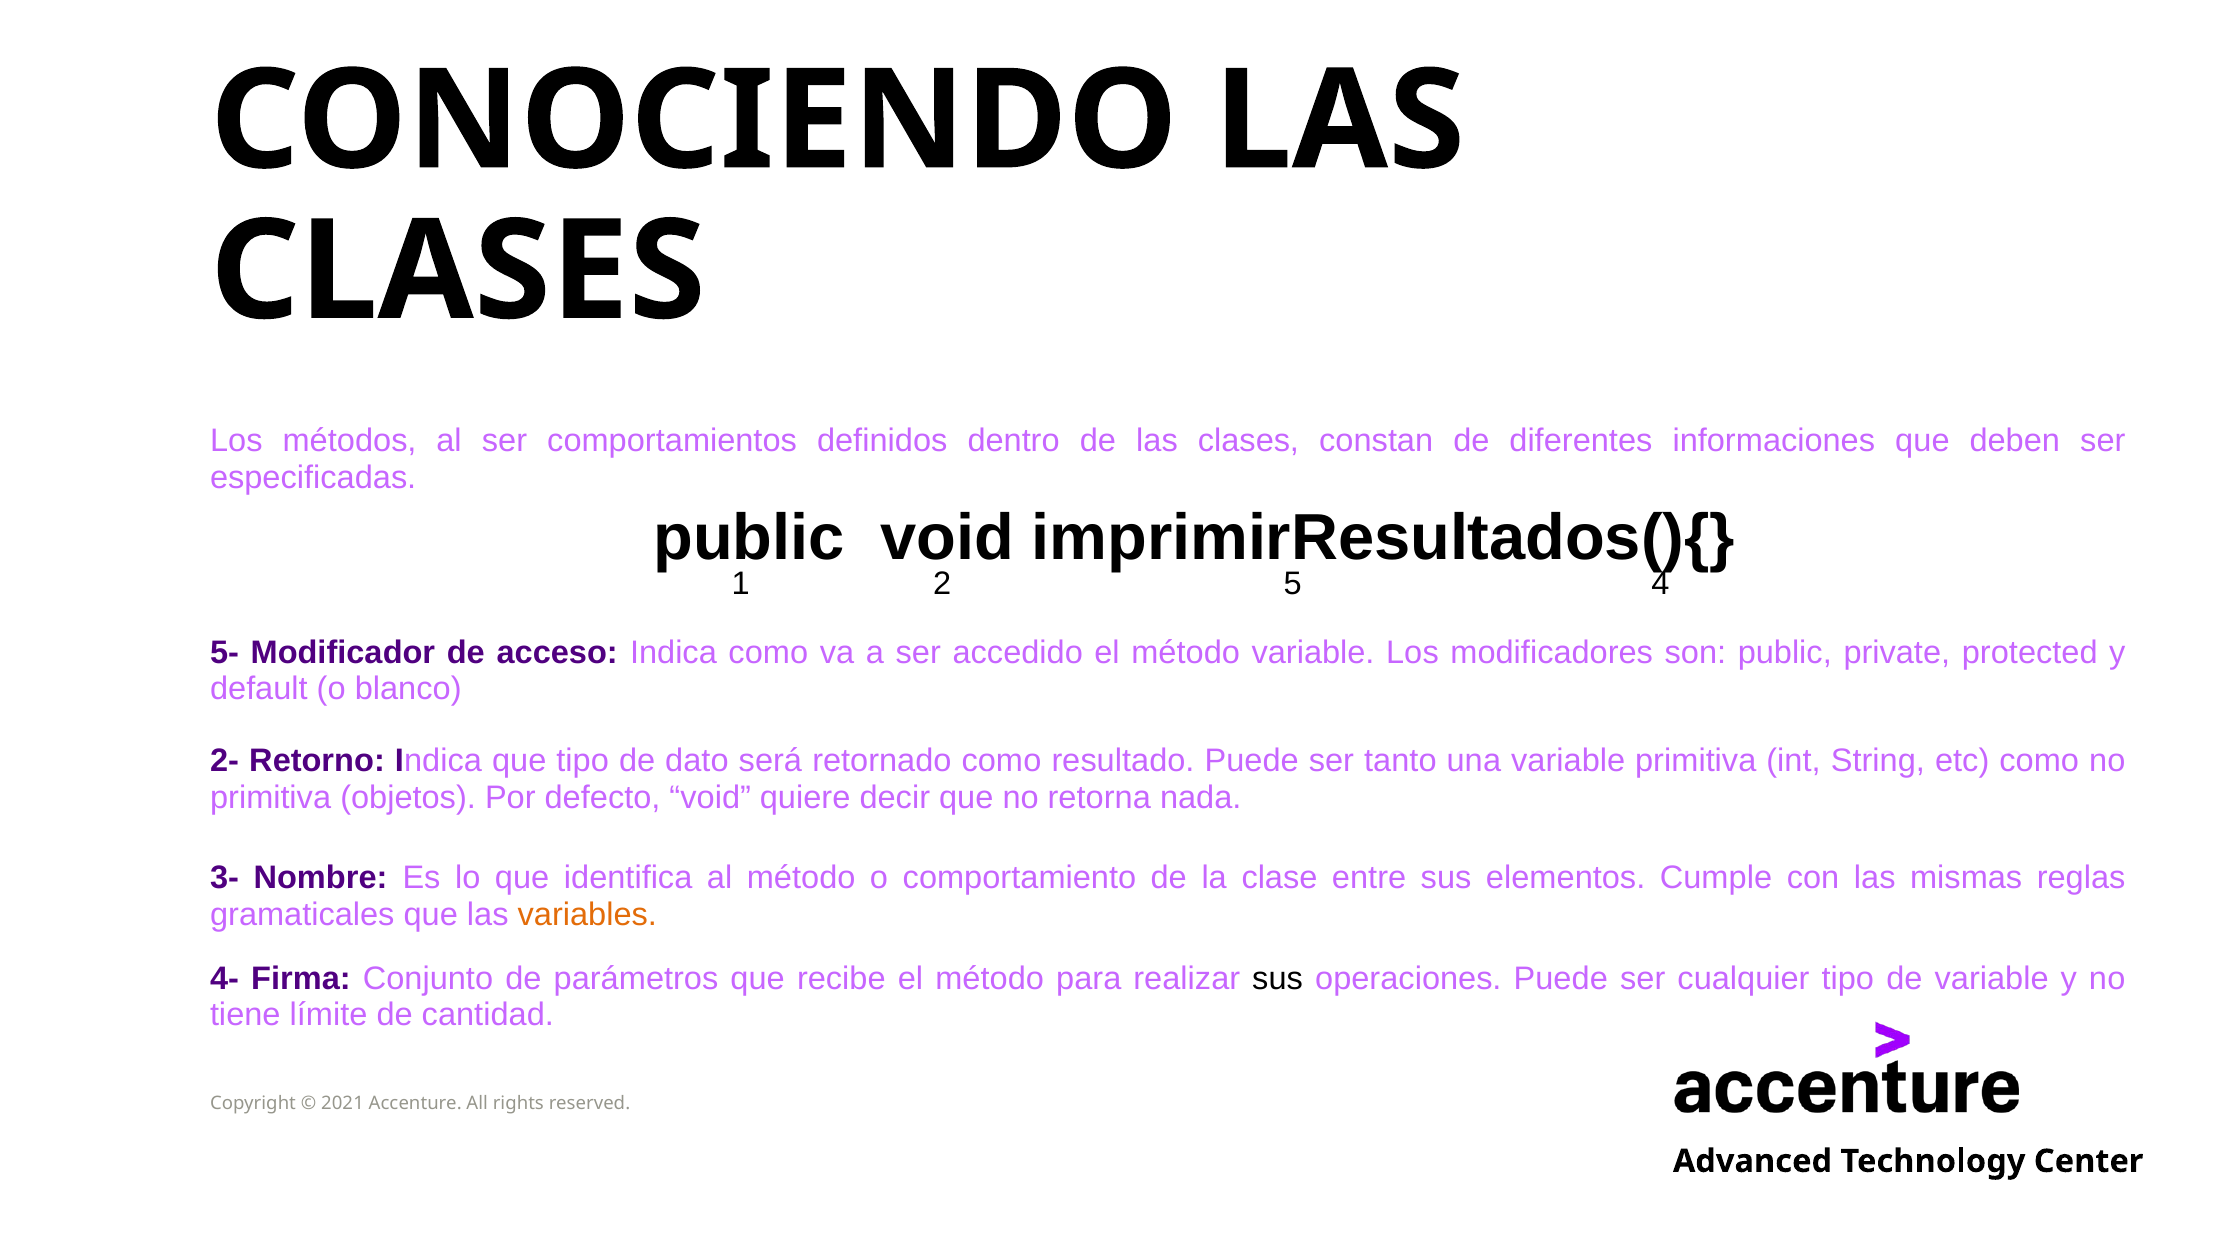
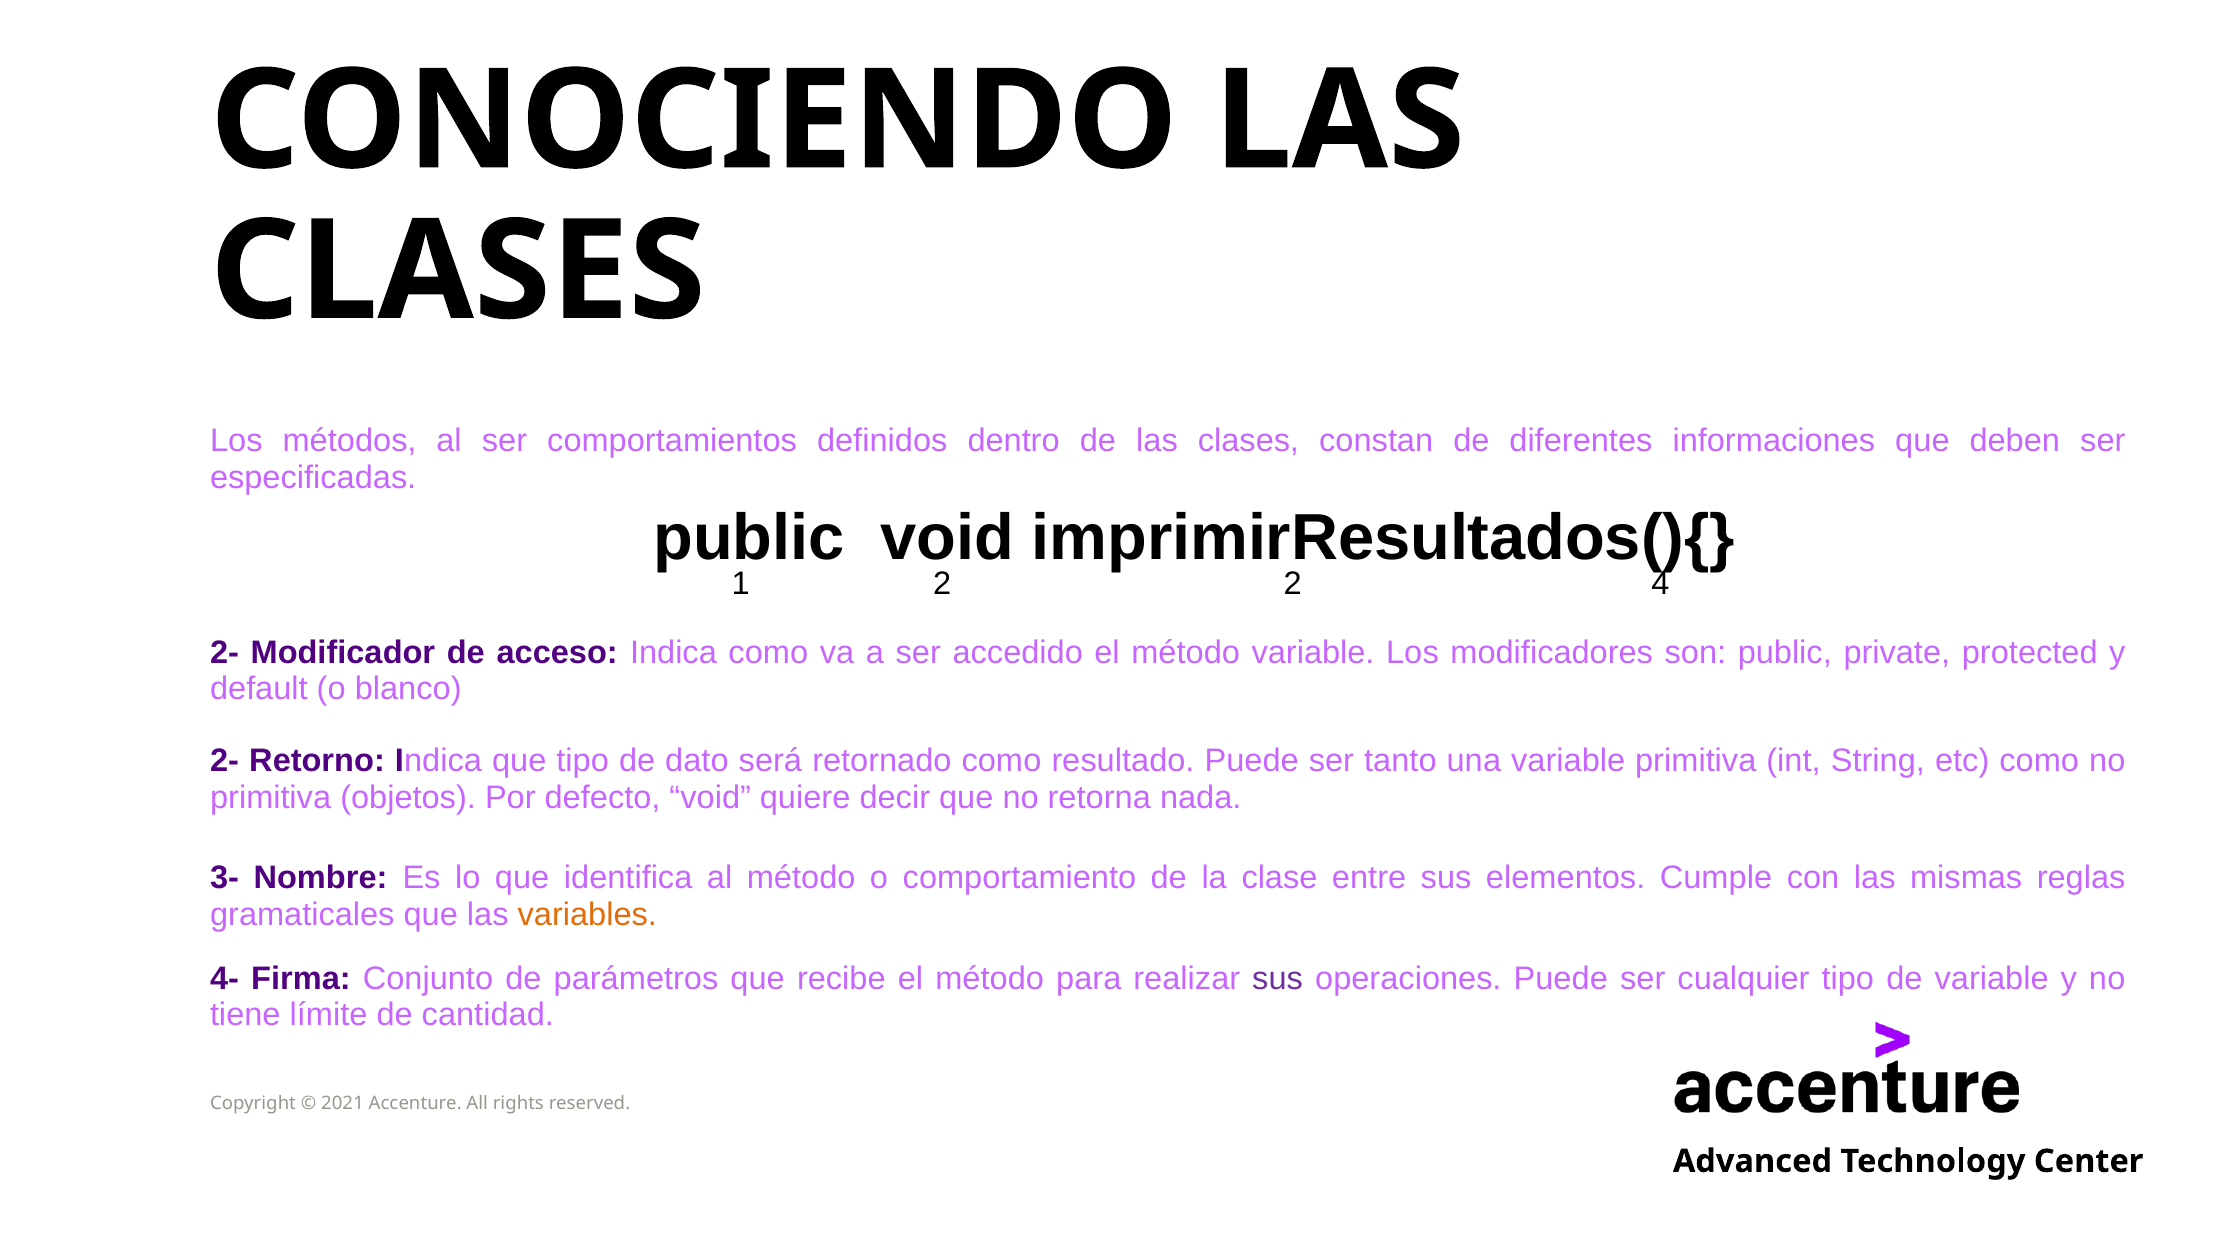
2 5: 5 -> 2 (1293, 584)
5-: 5- -> 2- (225, 653)
sus colour: black -> purple (1278, 979)
